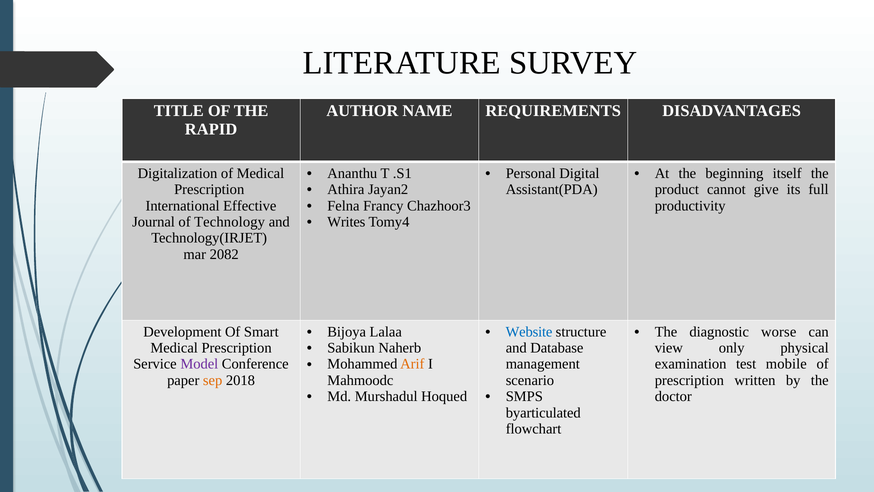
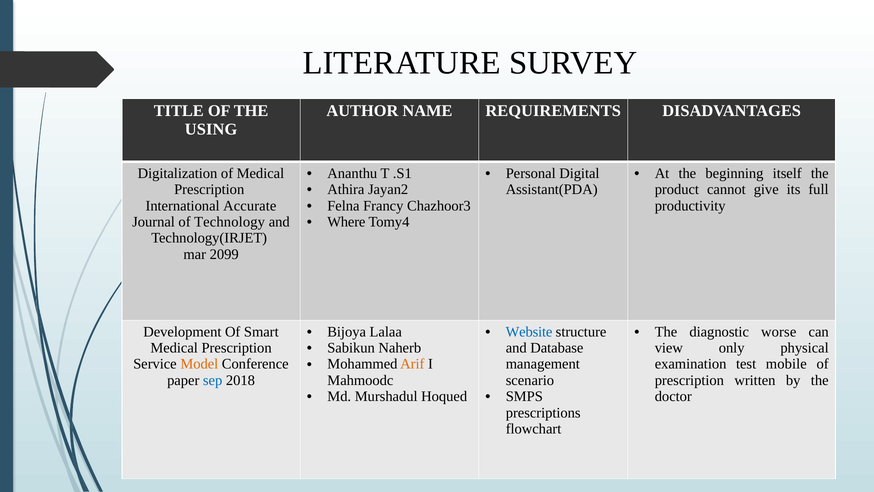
RAPID: RAPID -> USING (211, 129)
Effective: Effective -> Accurate (250, 206)
Writes: Writes -> Where (346, 222)
2082: 2082 -> 2099 (224, 254)
Model colour: purple -> orange (199, 364)
sep colour: orange -> blue (213, 380)
byarticulated: byarticulated -> prescriptions (543, 412)
